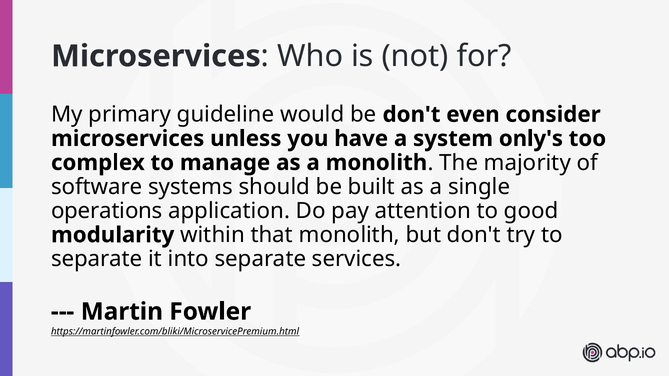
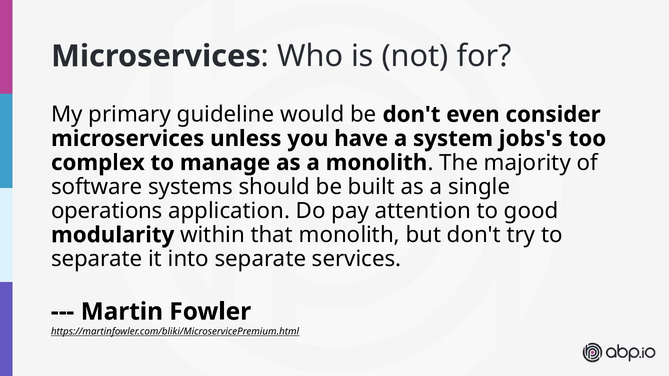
only's: only's -> jobs's (531, 139)
